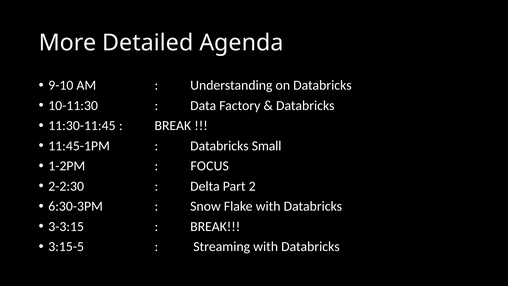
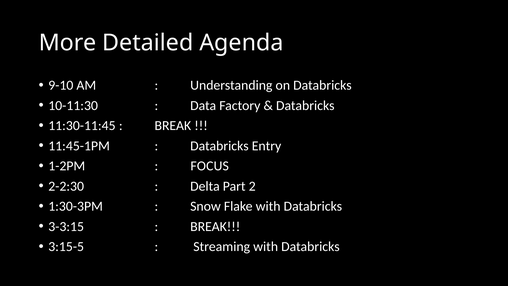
Small: Small -> Entry (267, 146)
6:30-3PM: 6:30-3PM -> 1:30-3PM (76, 206)
